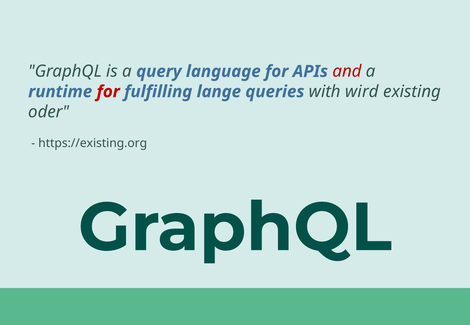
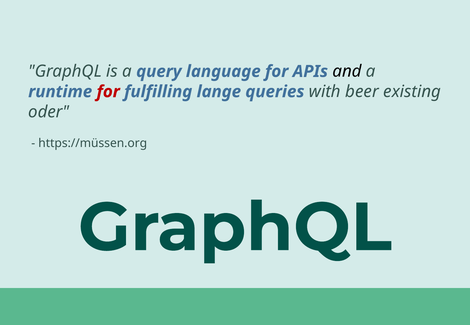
and colour: red -> black (347, 71)
wird: wird -> beer (362, 92)
https://existing.org: https://existing.org -> https://müssen.org (93, 144)
